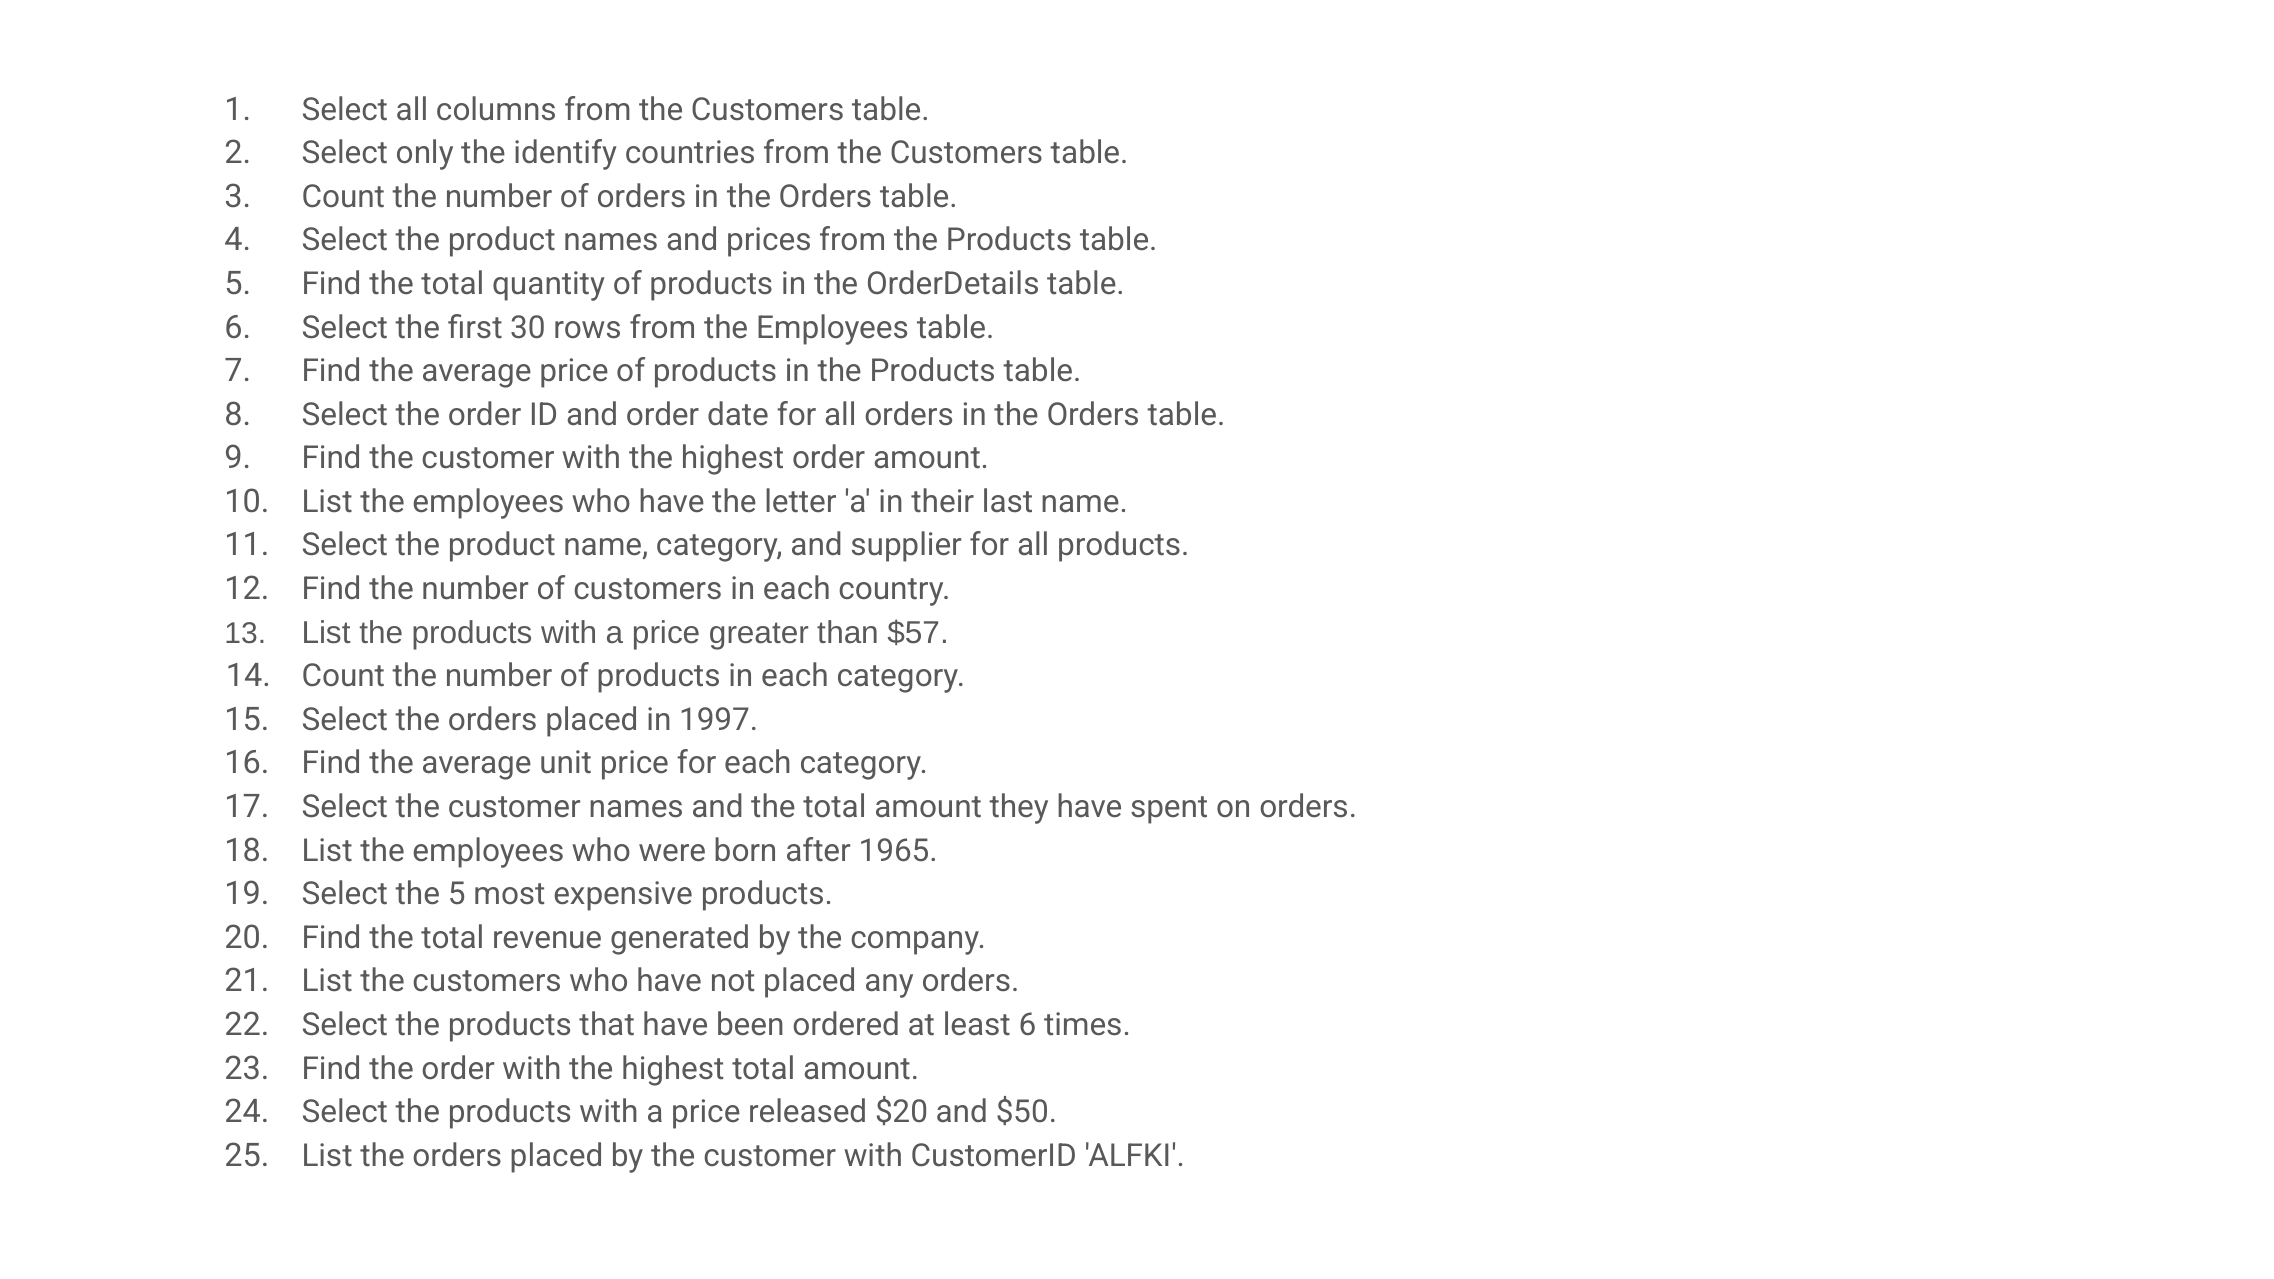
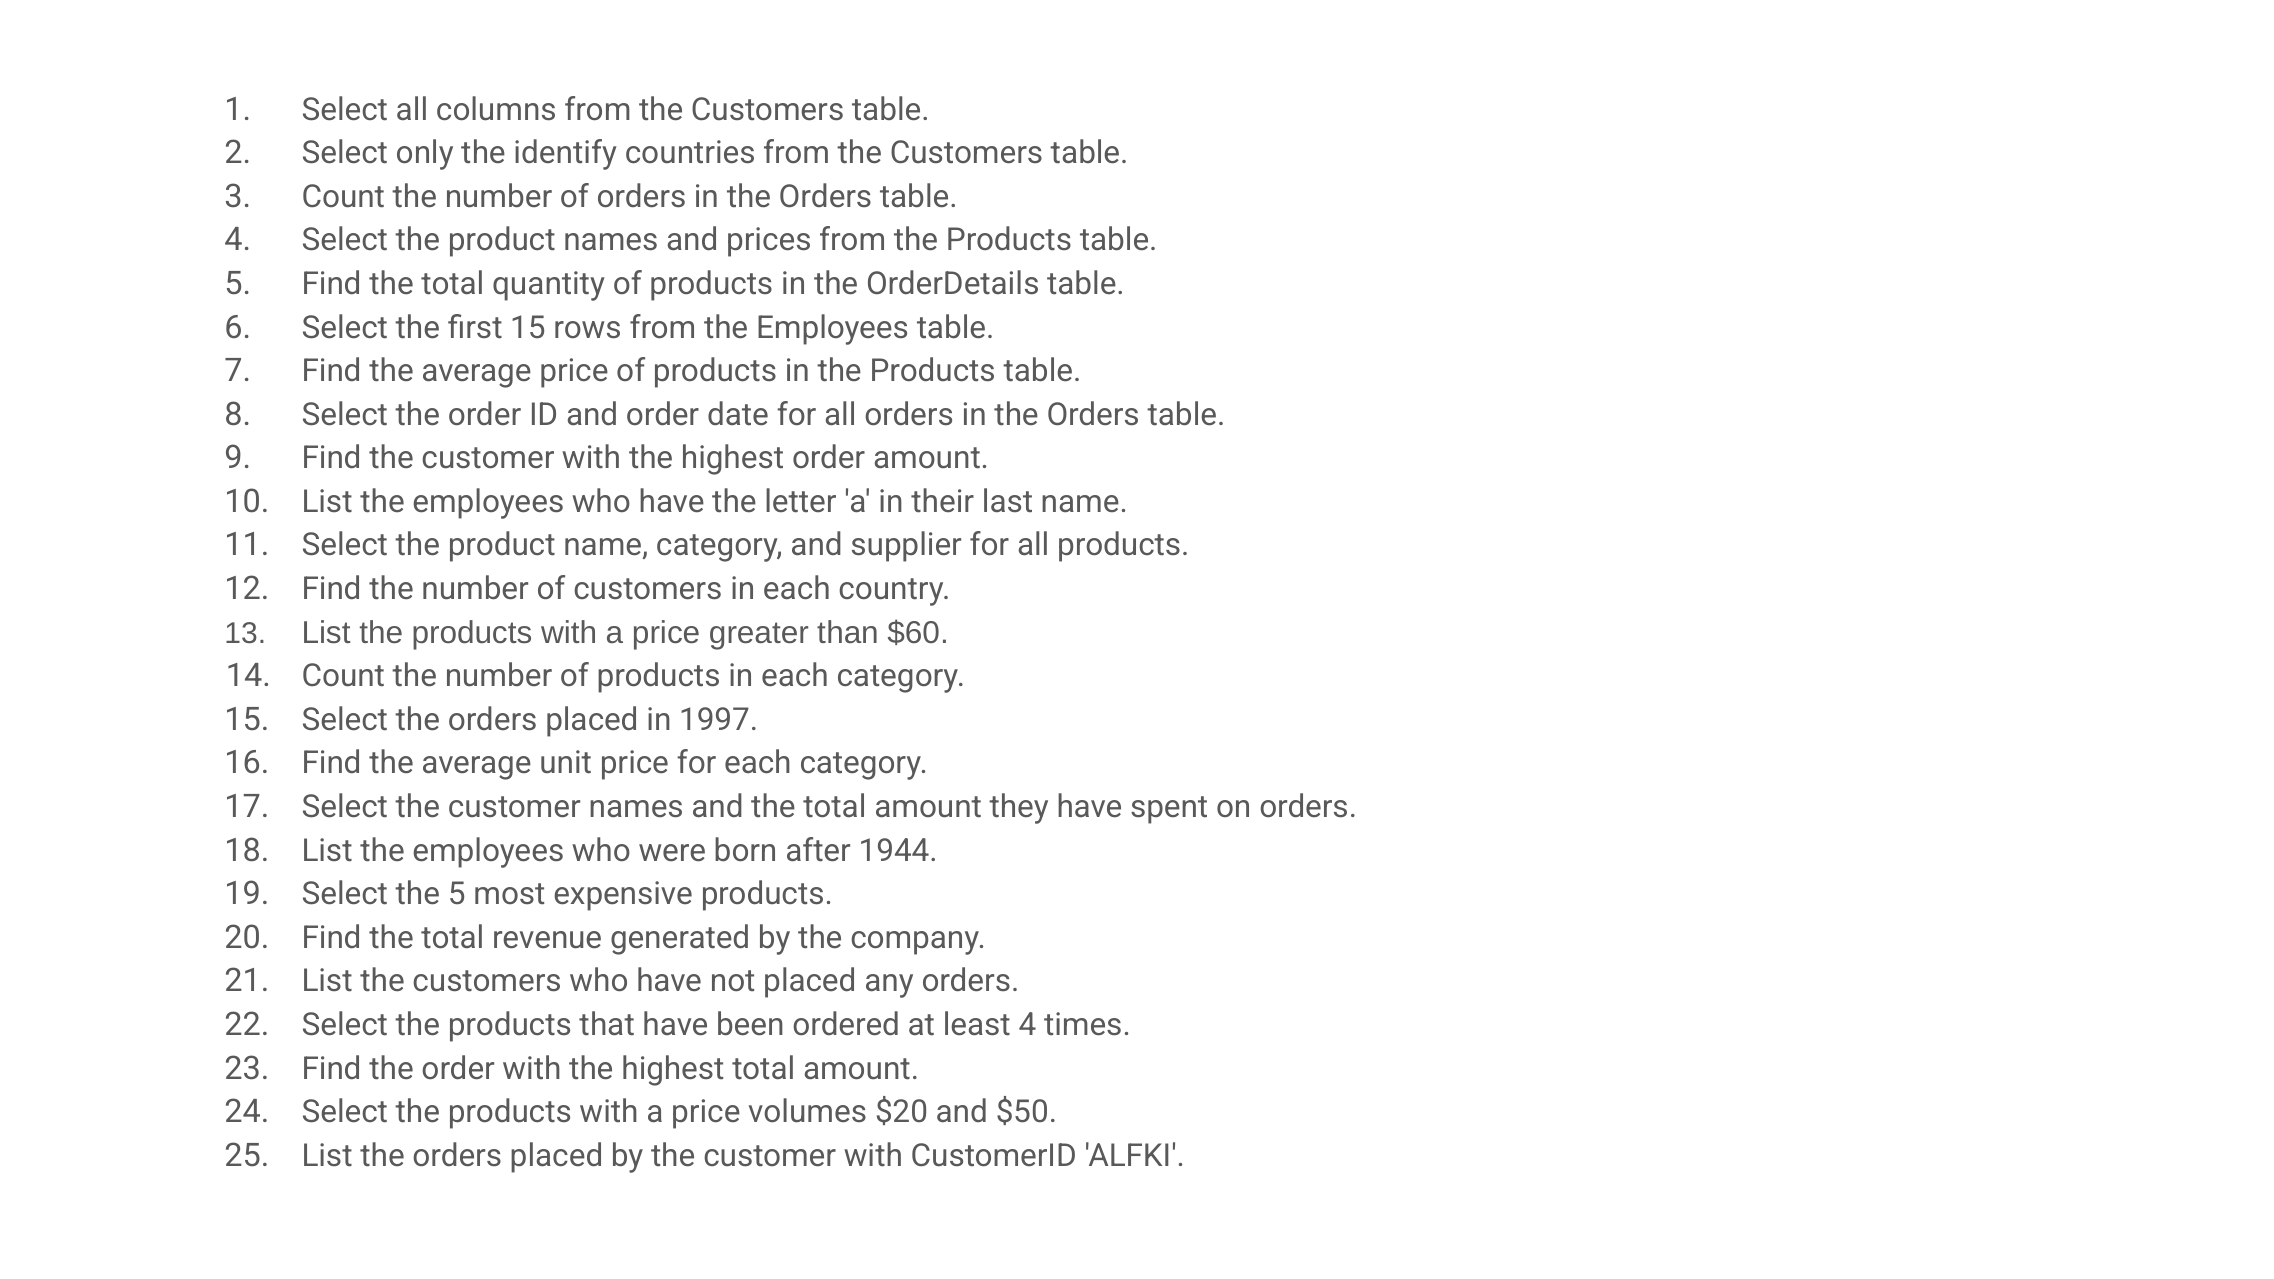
first 30: 30 -> 15 (528, 328)
$57: $57 -> $60 (918, 633)
1965: 1965 -> 1944 (898, 851)
least 6: 6 -> 4 (1028, 1025)
released: released -> volumes (808, 1112)
